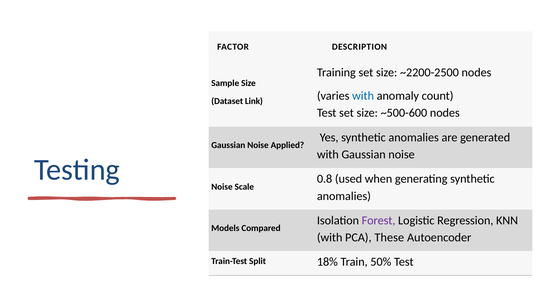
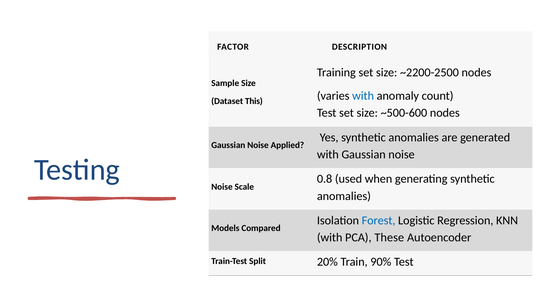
Link: Link -> This (254, 101)
Forest colour: purple -> blue (379, 220)
18%: 18% -> 20% (327, 262)
50%: 50% -> 90% (381, 262)
